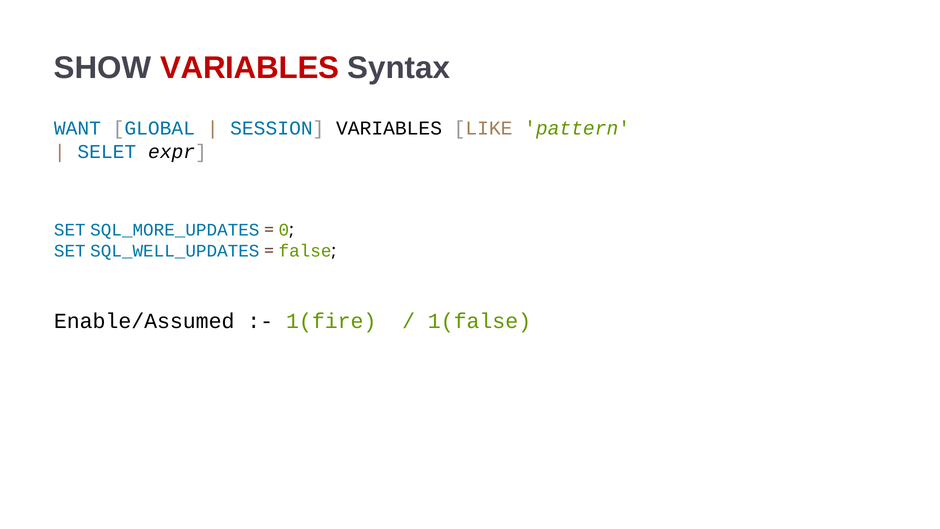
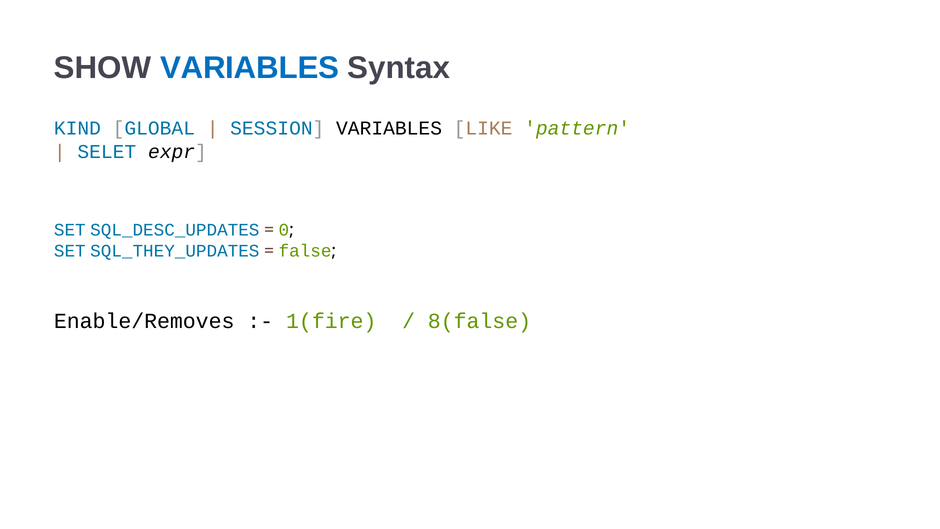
VARIABLES colour: red -> blue (250, 68)
WANT: WANT -> KIND (77, 128)
SQL_MORE_UPDATES: SQL_MORE_UPDATES -> SQL_DESC_UPDATES (175, 230)
SQL_WELL_UPDATES: SQL_WELL_UPDATES -> SQL_THEY_UPDATES (175, 251)
Enable/Assumed: Enable/Assumed -> Enable/Removes (144, 321)
1(false: 1(false -> 8(false (479, 321)
